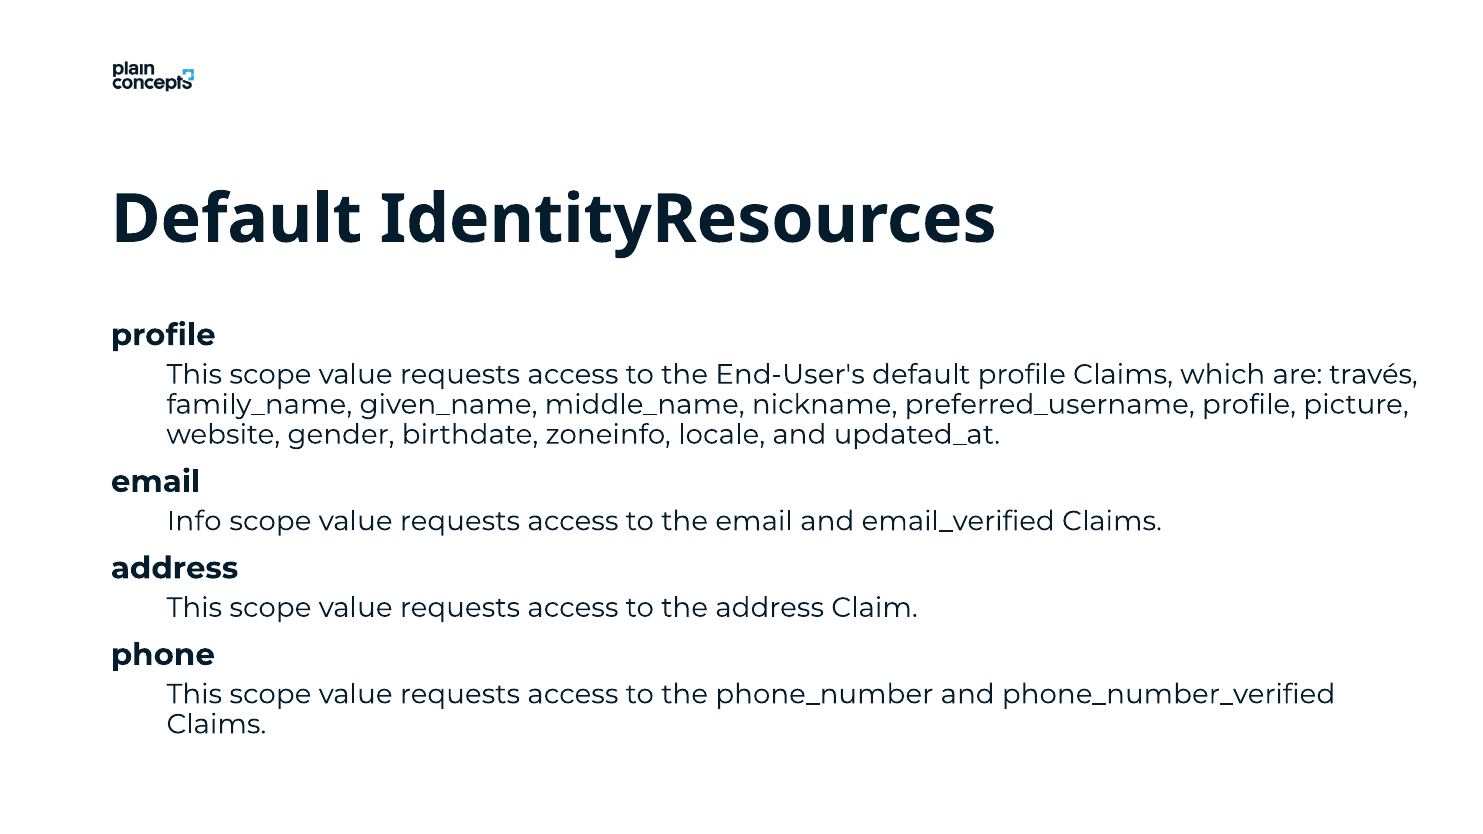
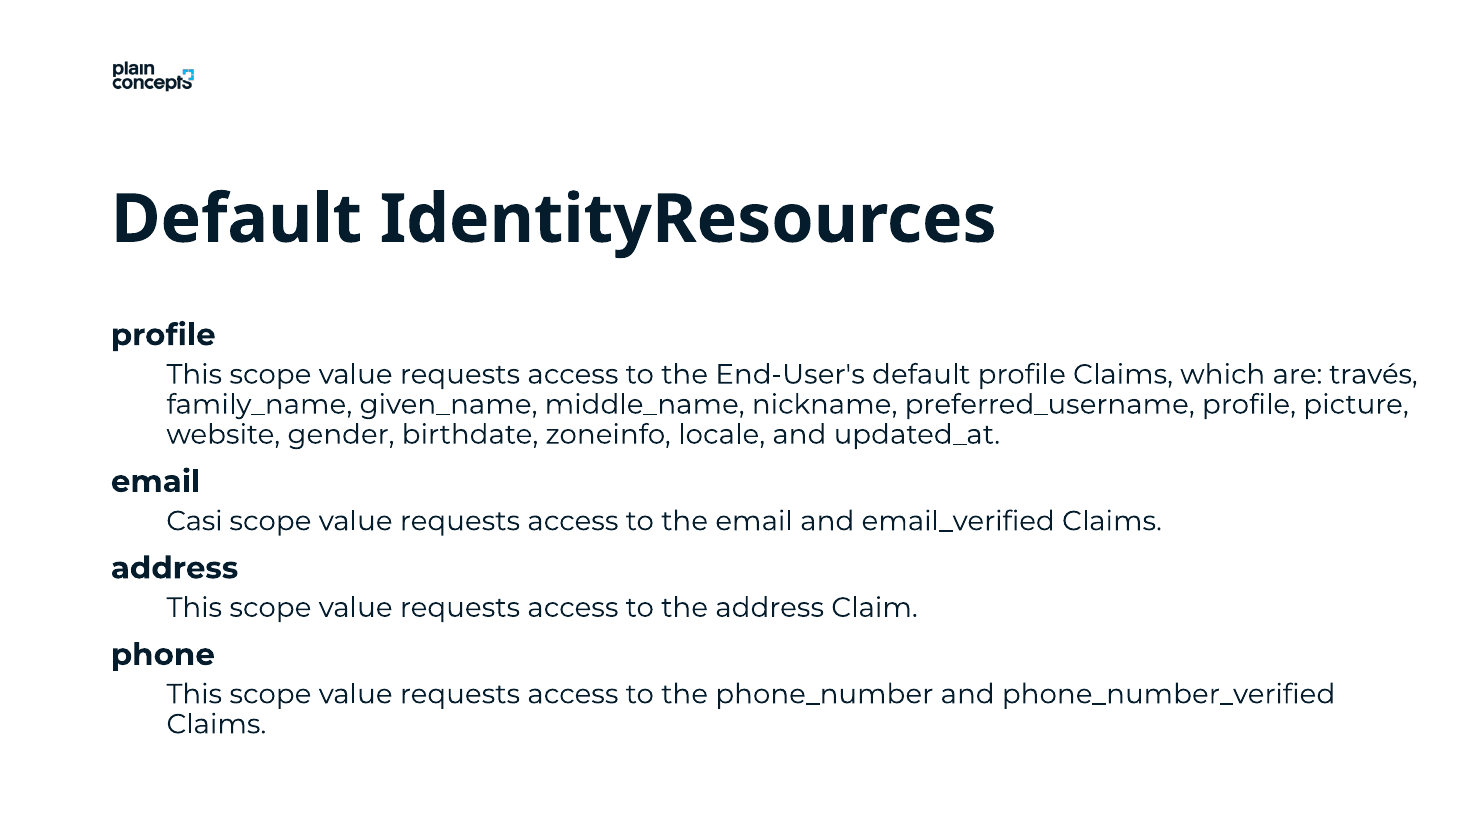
Info: Info -> Casi (194, 521)
